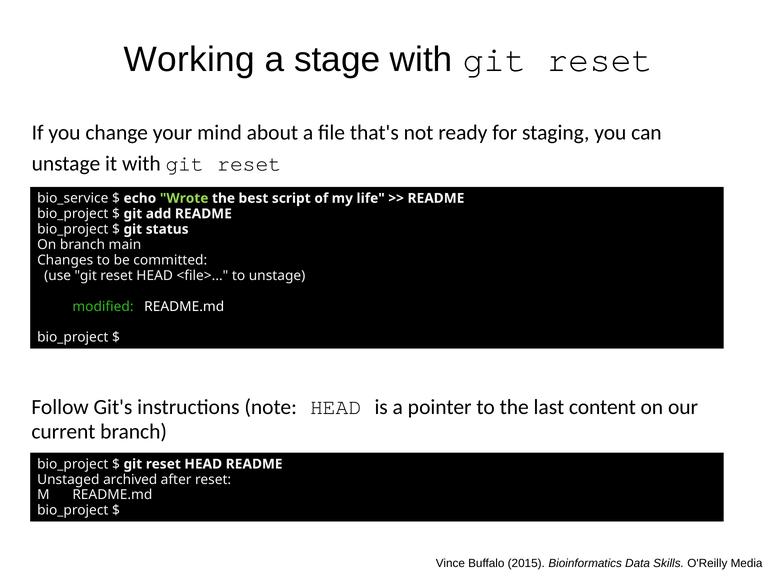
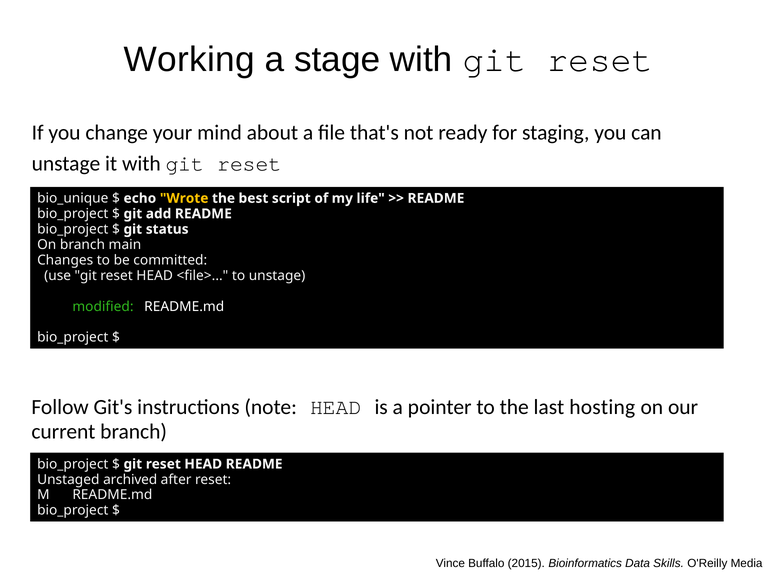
bio_service: bio_service -> bio_unique (73, 198)
Wrote colour: light green -> yellow (184, 198)
content: content -> hosting (602, 407)
